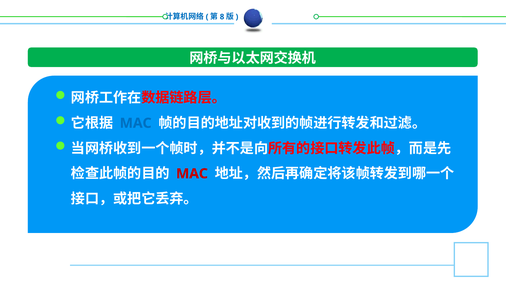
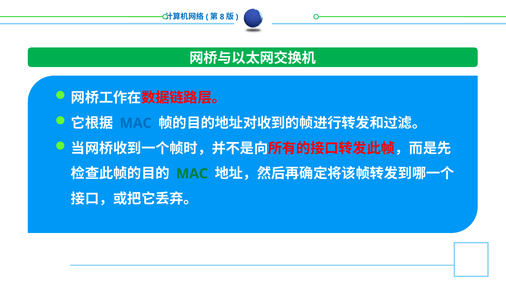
MAC colour: red -> green (192, 174)
